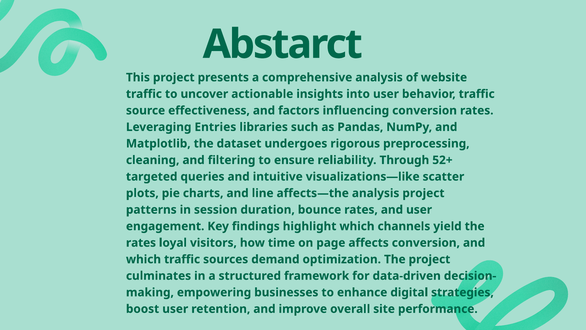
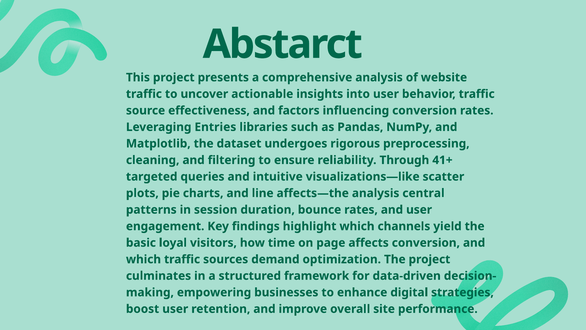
52+: 52+ -> 41+ (442, 160)
analysis project: project -> central (423, 193)
rates: rates -> basic (141, 243)
